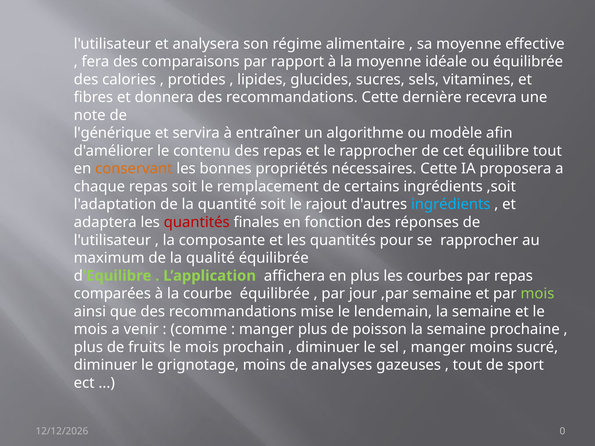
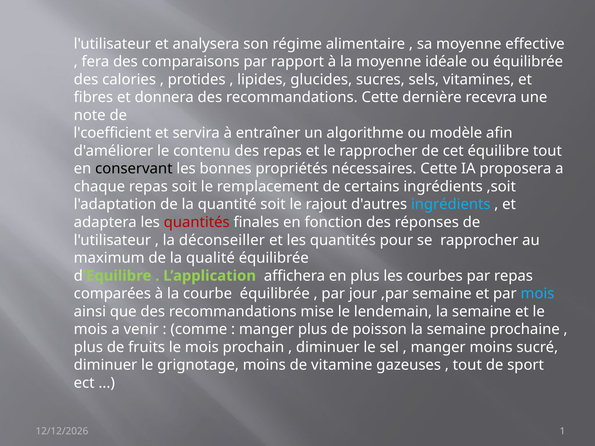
l'générique: l'générique -> l'coefficient (112, 133)
conservant colour: orange -> black (134, 169)
composante: composante -> déconseiller (222, 240)
mois colour: light green -> light blue (537, 294)
analyses: analyses -> vitamine (342, 365)
0: 0 -> 1 (562, 431)
